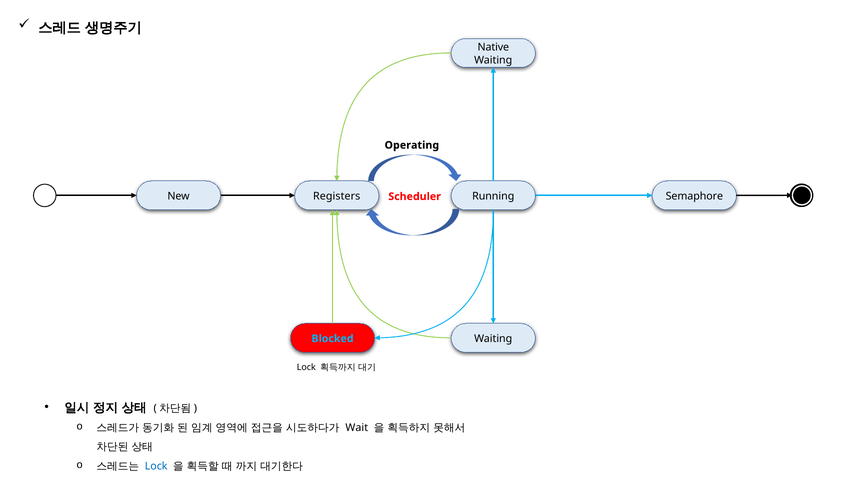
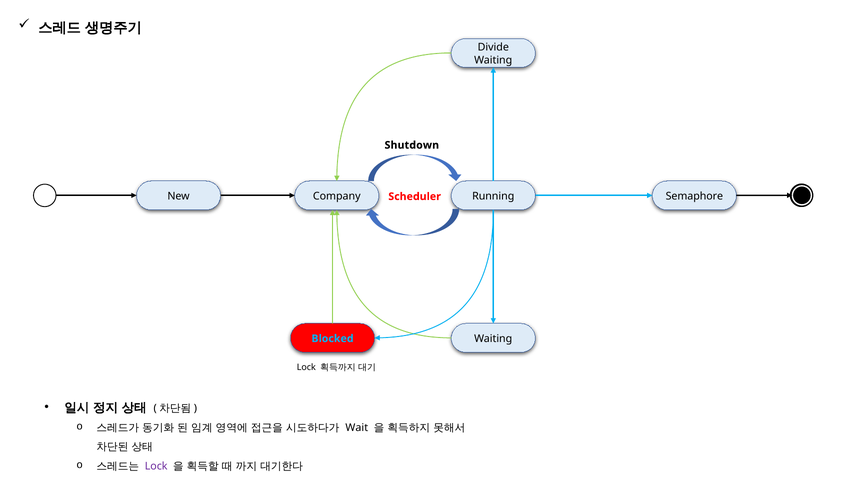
Native: Native -> Divide (493, 47)
Operating: Operating -> Shutdown (412, 145)
Registers: Registers -> Company (337, 196)
Lock colour: blue -> purple (156, 466)
